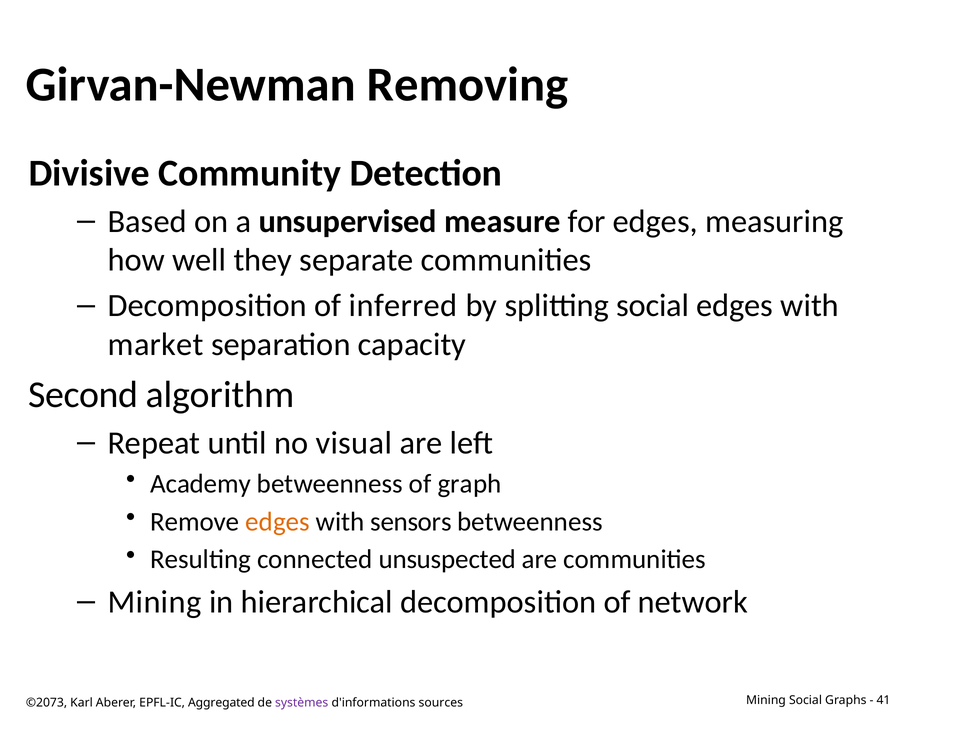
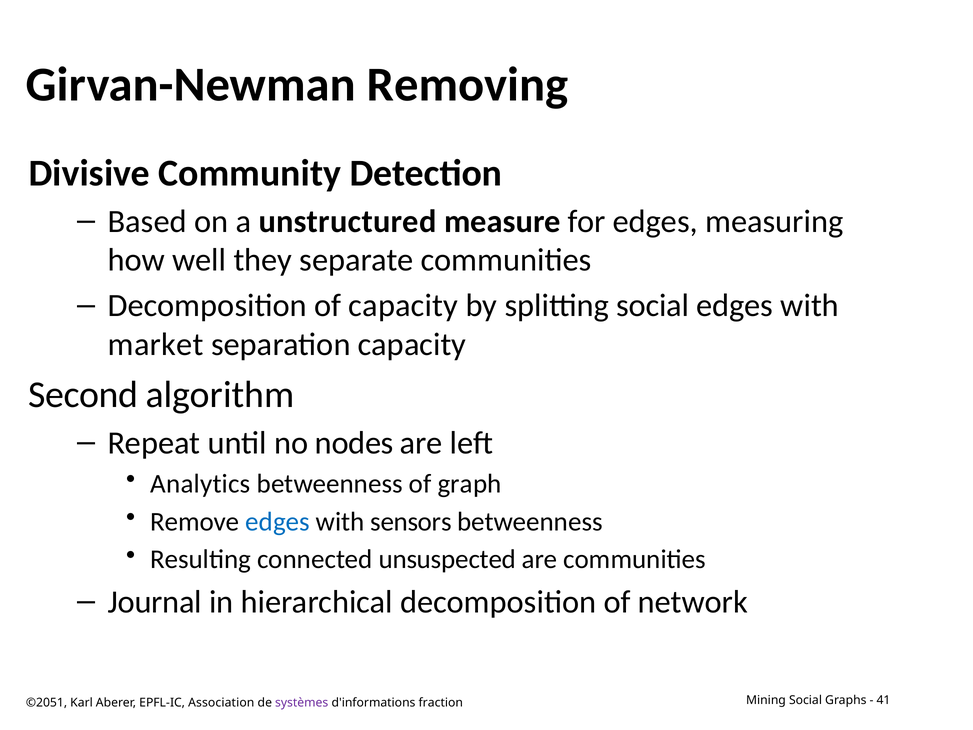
unsupervised: unsupervised -> unstructured (347, 221)
of inferred: inferred -> capacity (403, 306)
visual: visual -> nodes (354, 443)
Academy: Academy -> Analytics (200, 484)
edges colour: orange -> blue (278, 521)
Mining: Mining -> Journal (155, 602)
©2073: ©2073 -> ©2051 (47, 702)
Aggregated: Aggregated -> Association (221, 702)
sources: sources -> fraction (441, 702)
